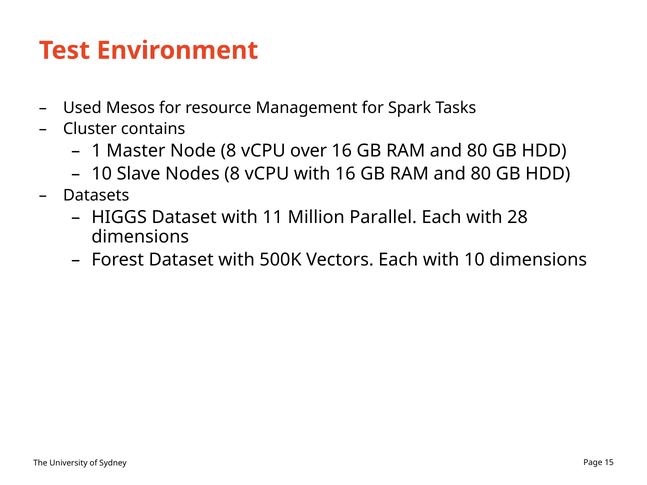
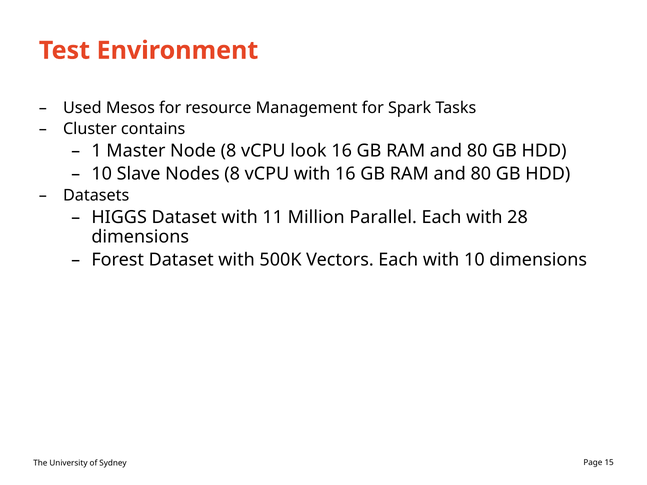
over: over -> look (308, 151)
